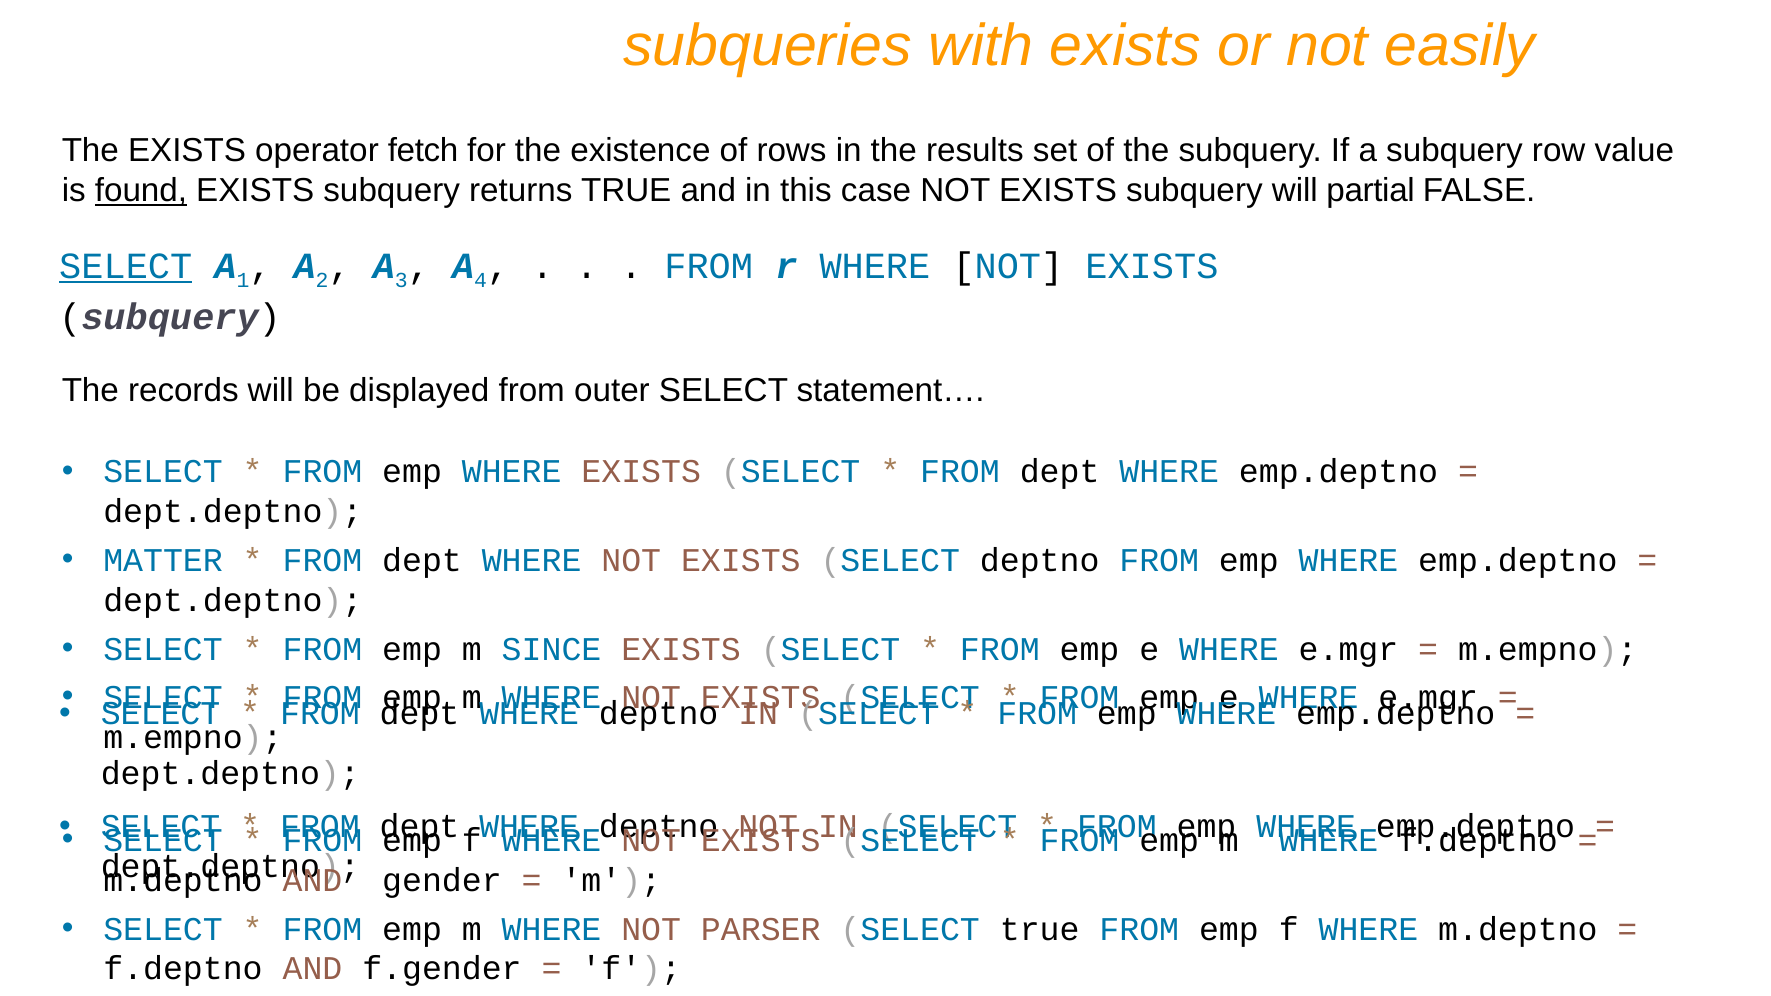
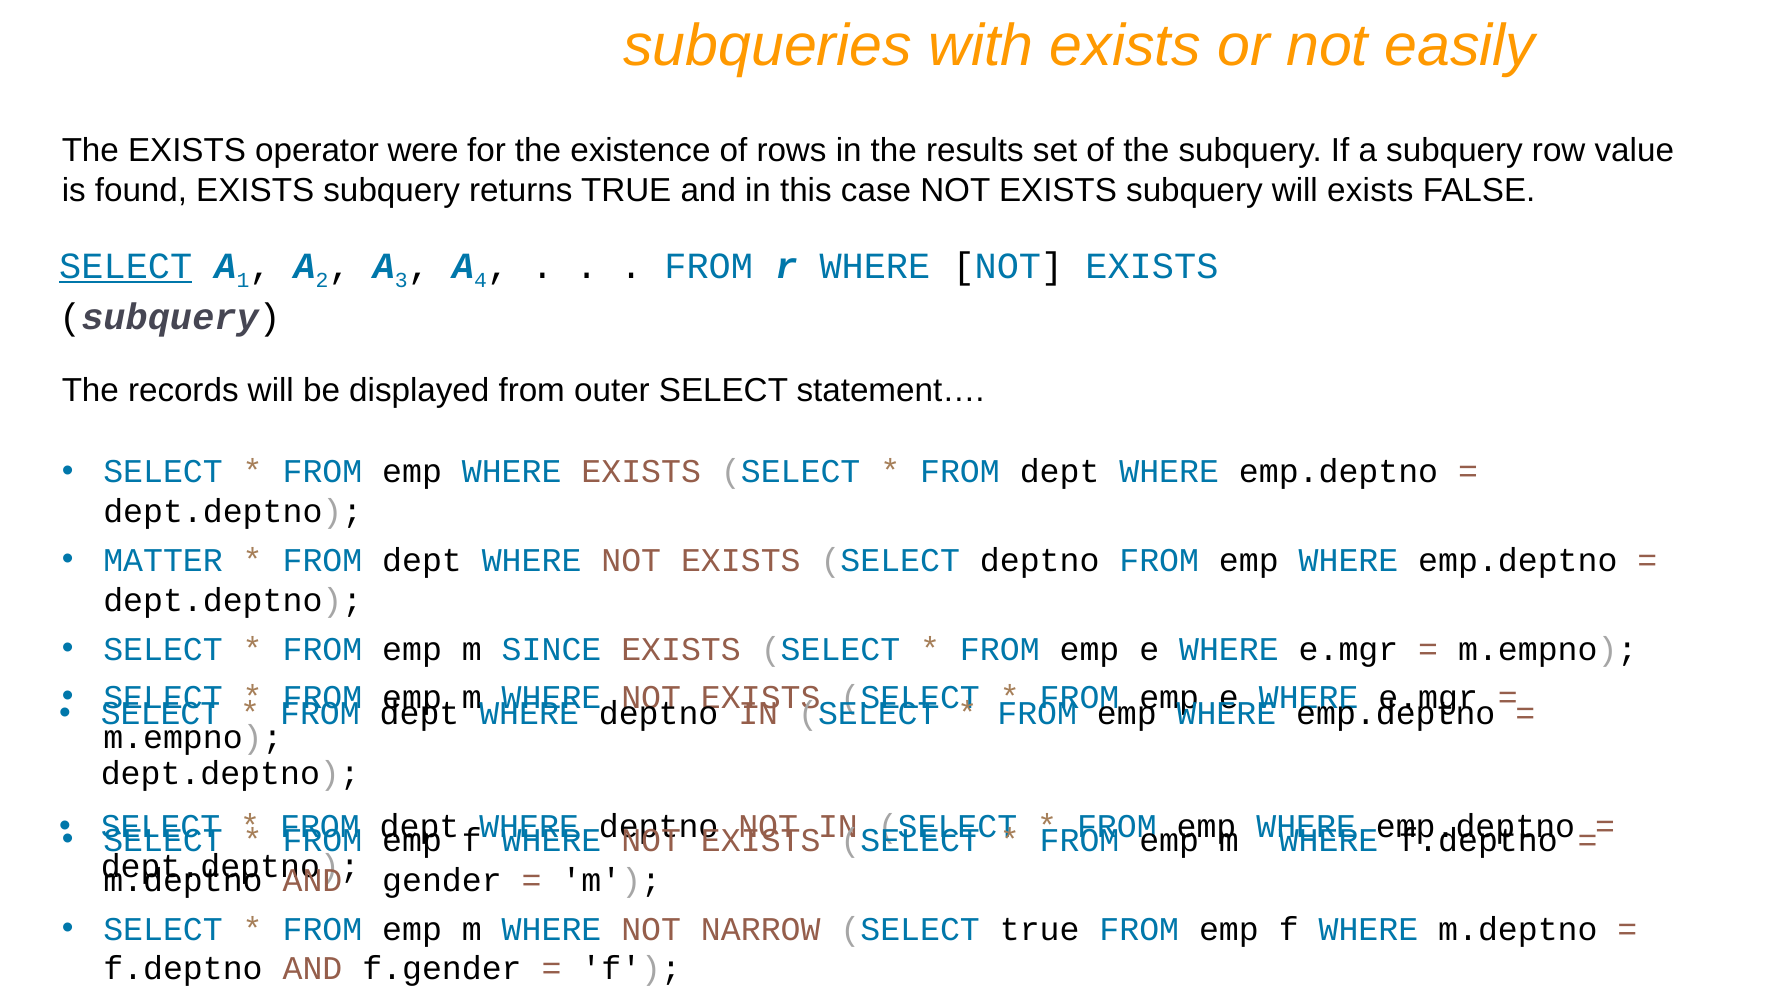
fetch: fetch -> were (423, 150)
found underline: present -> none (141, 190)
will partial: partial -> exists (1370, 190)
PARSER: PARSER -> NARROW (761, 929)
